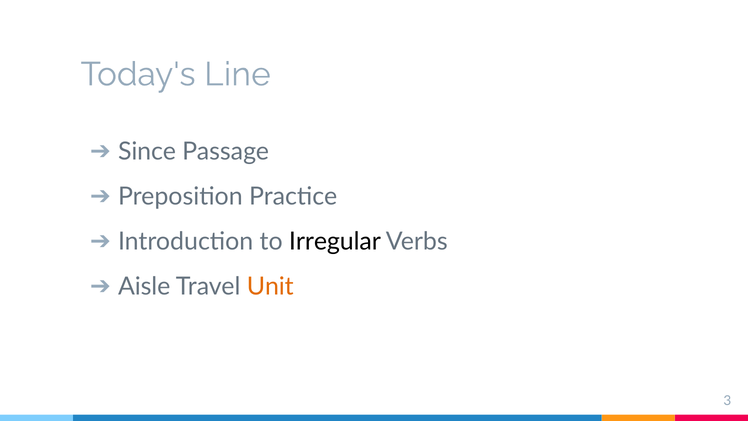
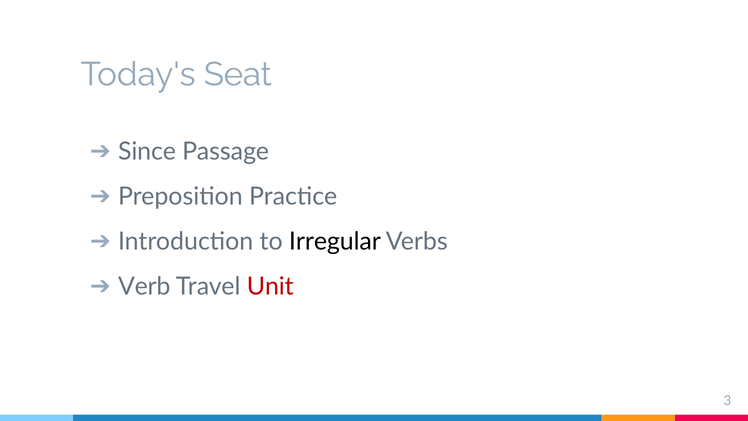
Line: Line -> Seat (238, 74)
Aisle: Aisle -> Verb (144, 286)
Unit colour: orange -> red (270, 286)
